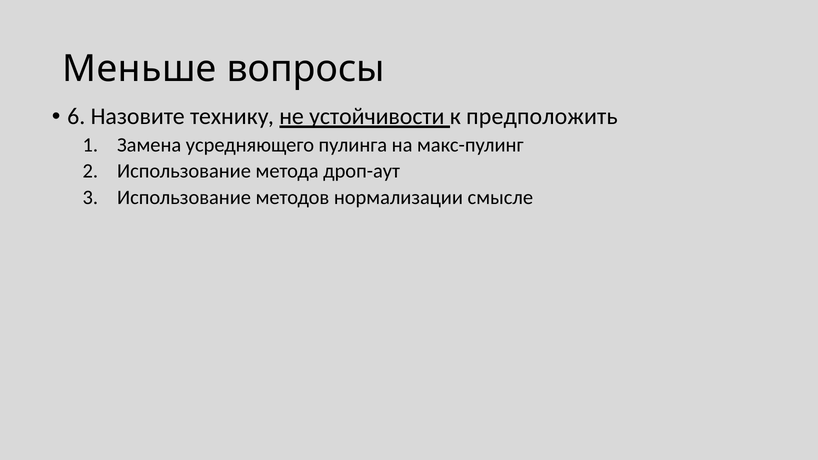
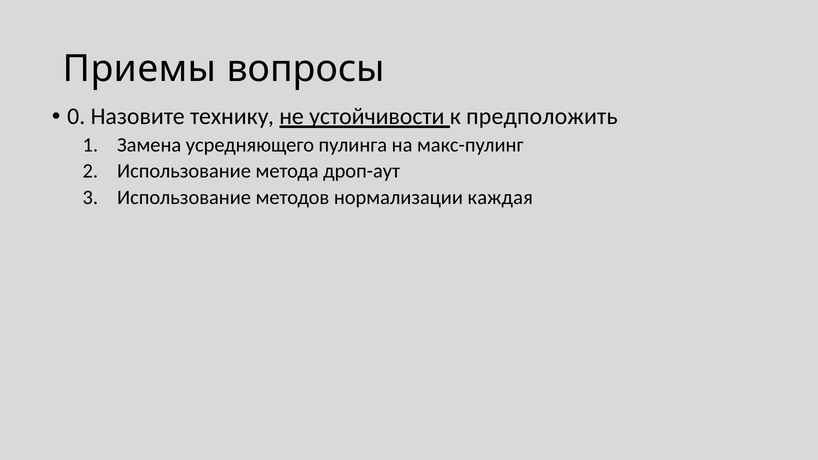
Меньше: Меньше -> Приемы (140, 69)
6: 6 -> 0 (76, 117)
смысле: смысле -> каждая (500, 197)
